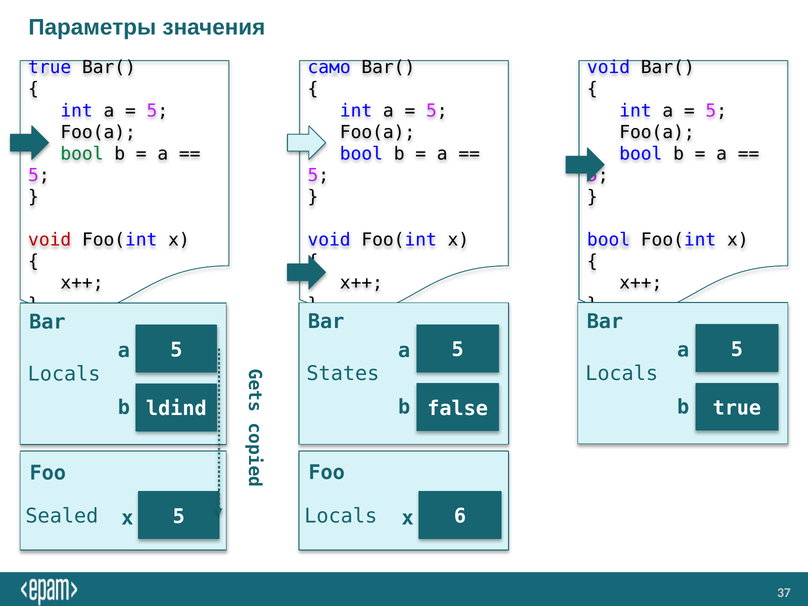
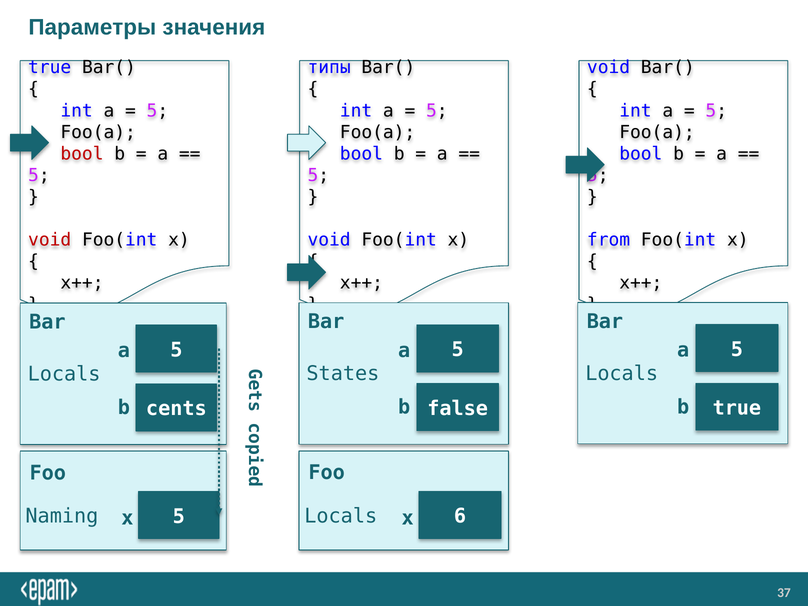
само: само -> типы (329, 68)
bool colour: green -> red (82, 154)
bool: bool -> from (609, 240)
ldind: ldind -> cents (176, 409)
Sealed: Sealed -> Naming (62, 516)
